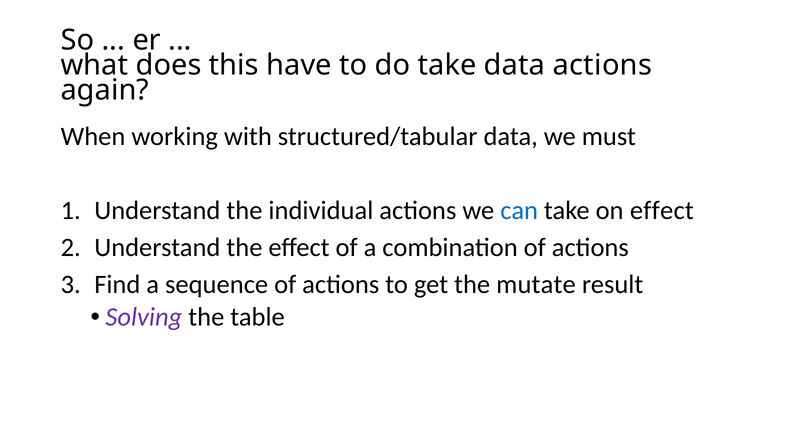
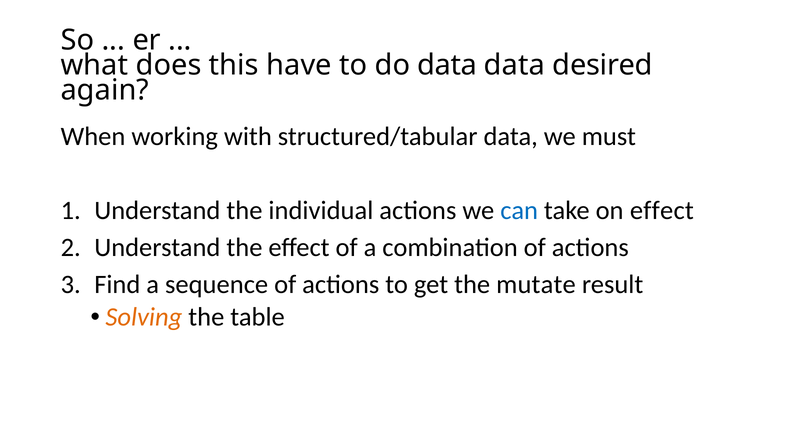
do take: take -> data (447, 65)
data actions: actions -> desired (603, 65)
Solving colour: purple -> orange (144, 317)
